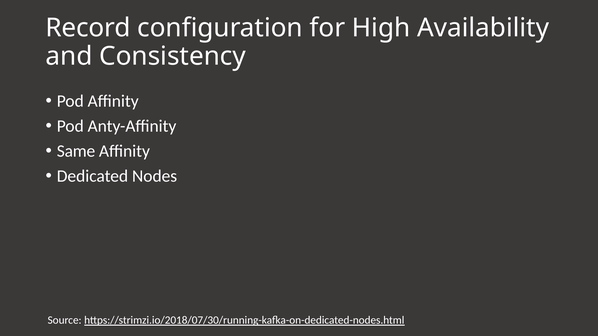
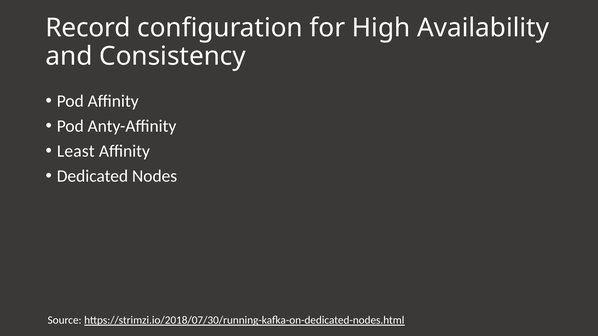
Same: Same -> Least (76, 151)
